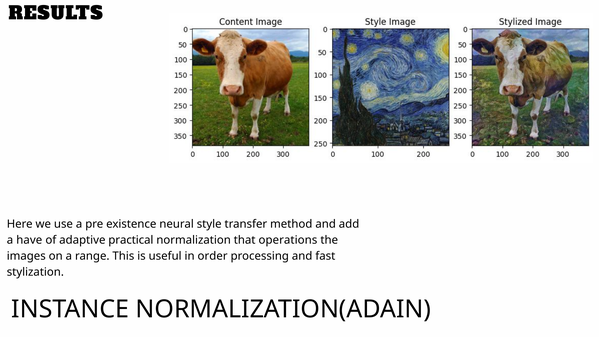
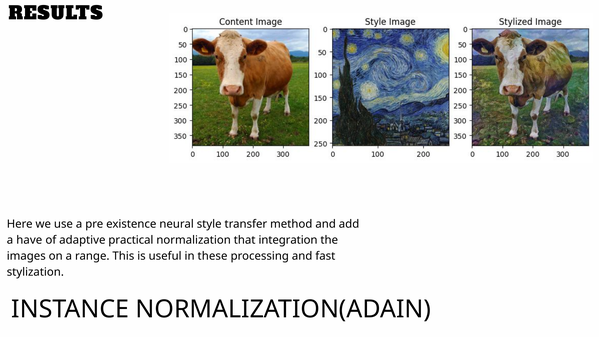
operations: operations -> integration (288, 240)
order: order -> these (213, 256)
